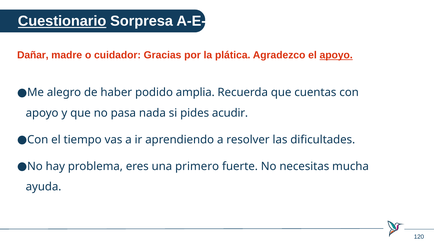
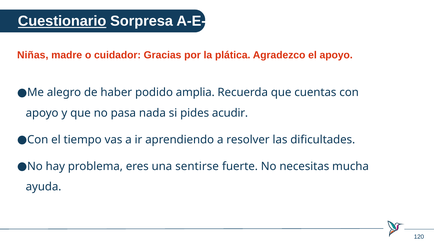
Dañar: Dañar -> Niñas (33, 55)
apoyo underline: present -> none (336, 55)
primero: primero -> sentirse (197, 166)
